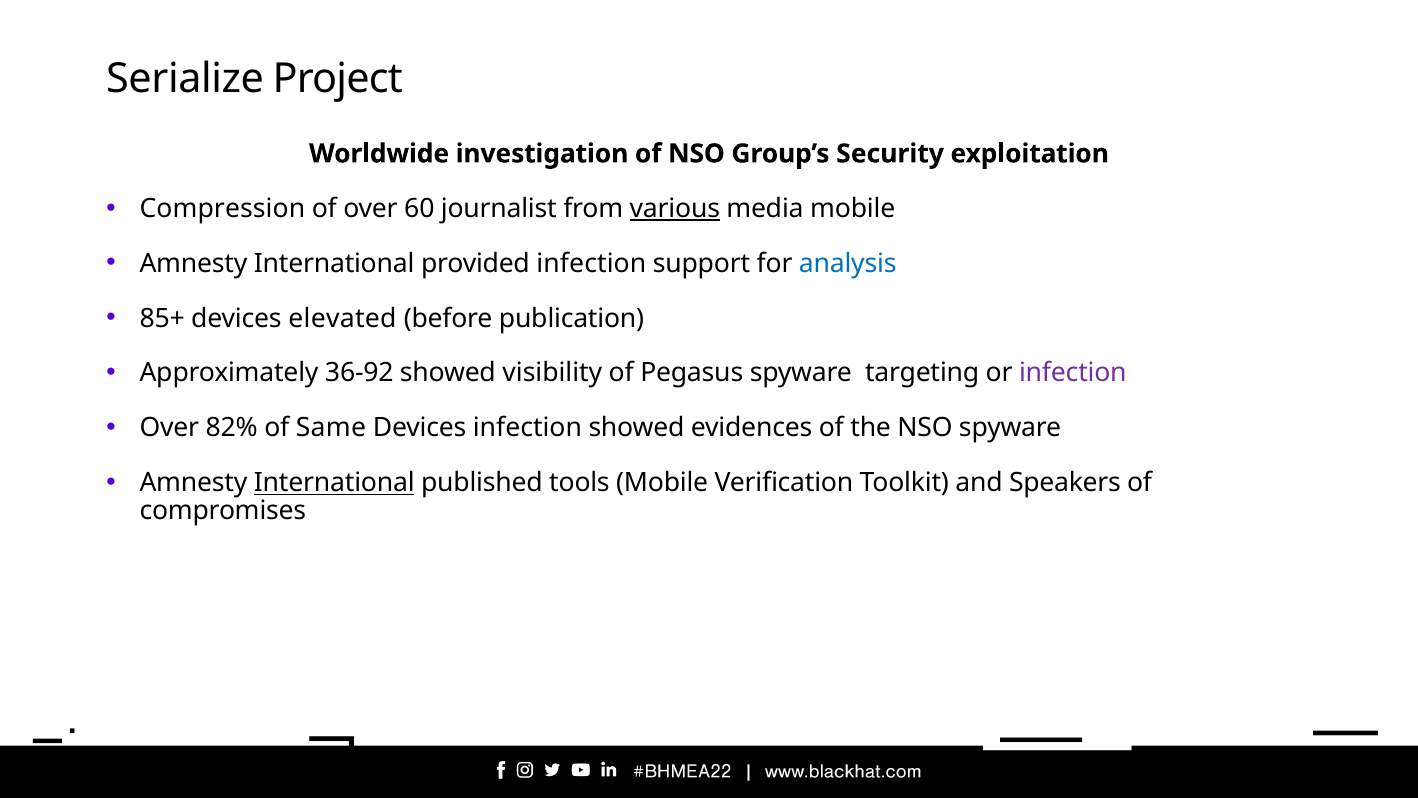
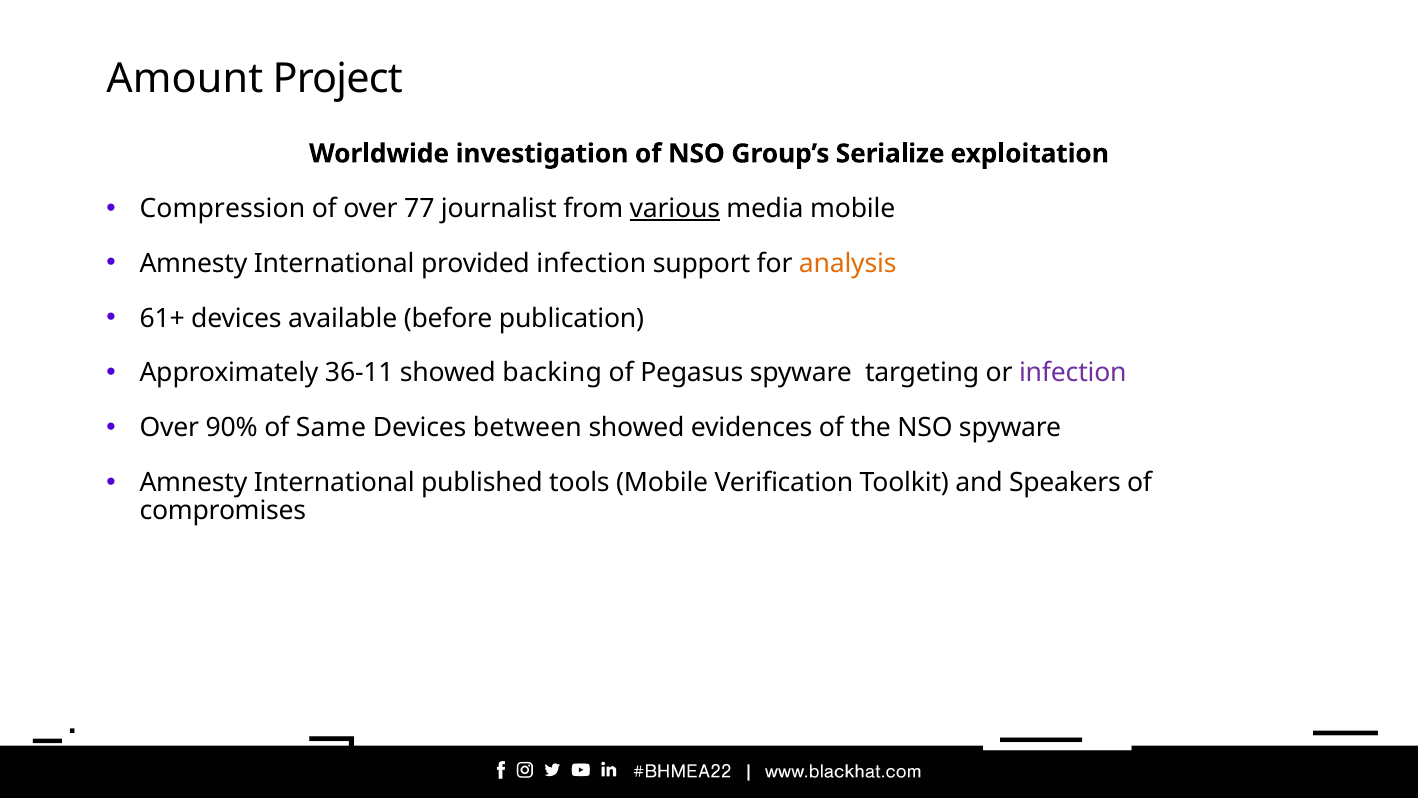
Serialize: Serialize -> Amount (185, 79)
Security: Security -> Serialize (890, 154)
60: 60 -> 77 (419, 208)
analysis colour: blue -> orange (848, 263)
85+: 85+ -> 61+ (162, 318)
elevated: elevated -> available (343, 318)
36-92: 36-92 -> 36-11 (359, 373)
visibility: visibility -> backing (552, 373)
82%: 82% -> 90% (232, 428)
Devices infection: infection -> between (527, 428)
International underline: present -> none (334, 483)
